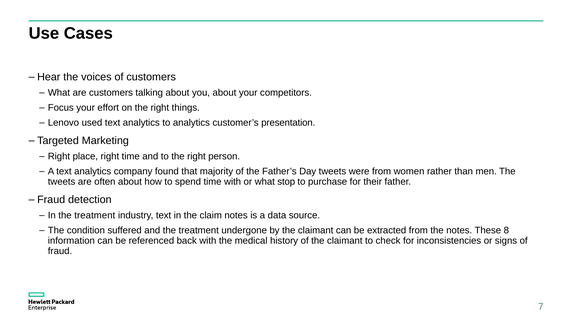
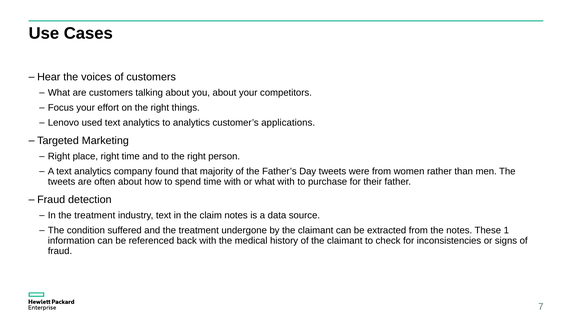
presentation: presentation -> applications (288, 123)
what stop: stop -> with (286, 182)
8: 8 -> 1 (506, 231)
